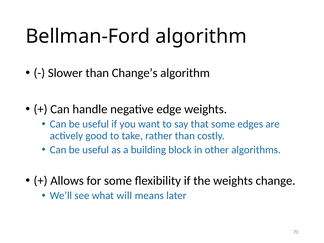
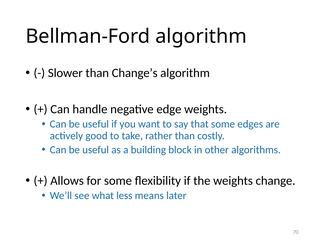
will: will -> less (124, 196)
